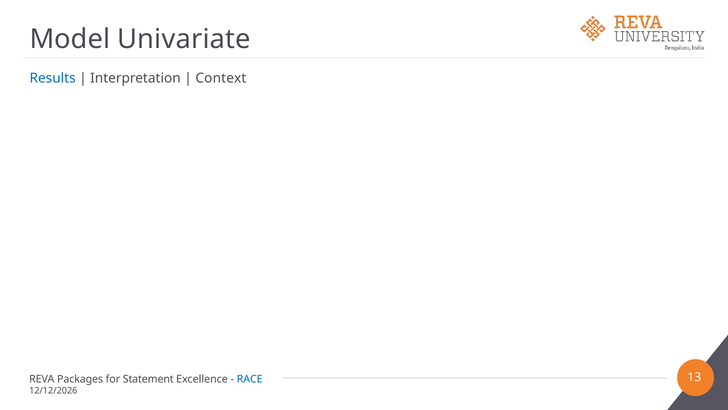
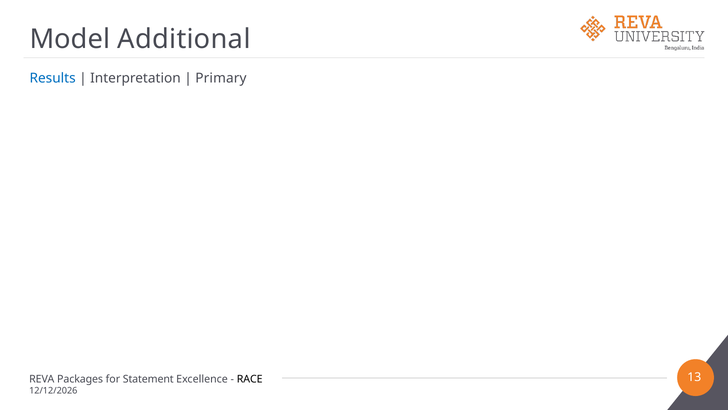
Univariate: Univariate -> Additional (184, 39)
Context: Context -> Primary (221, 78)
RACE colour: blue -> black (250, 379)
